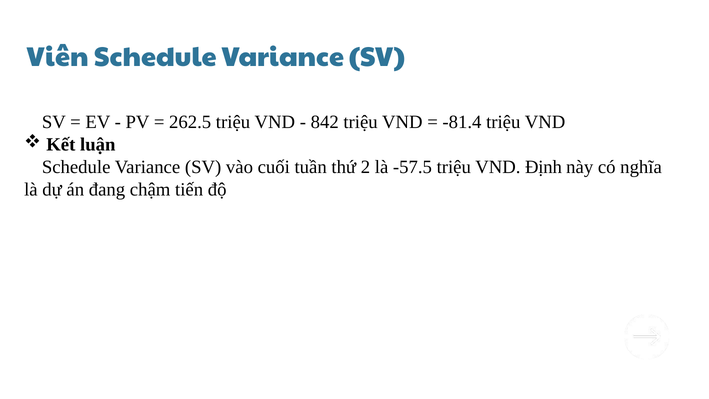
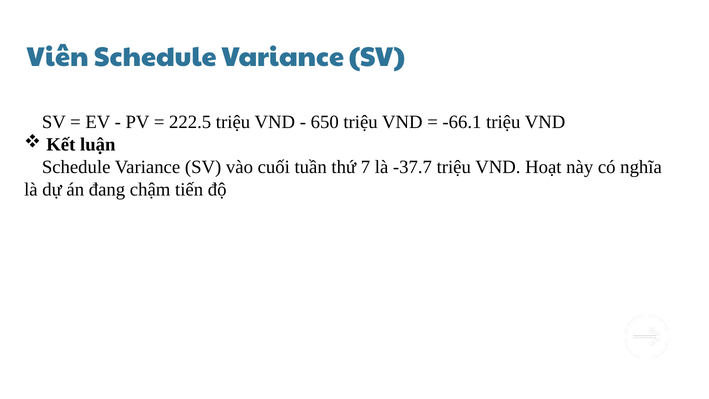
262.5: 262.5 -> 222.5 (190, 122)
842: 842 -> 650 (325, 122)
-81.4: -81.4 -> -66.1 (462, 122)
2: 2 -> 7 (365, 167)
-57.5: -57.5 -> -37.7 (412, 167)
Định: Định -> Hoạt (543, 167)
